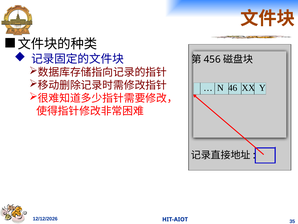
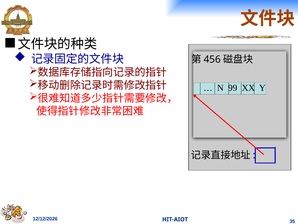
46: 46 -> 99 (233, 88)
